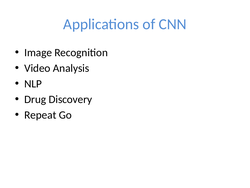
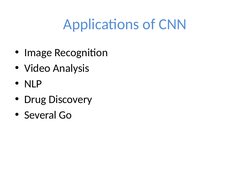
Repeat: Repeat -> Several (40, 115)
